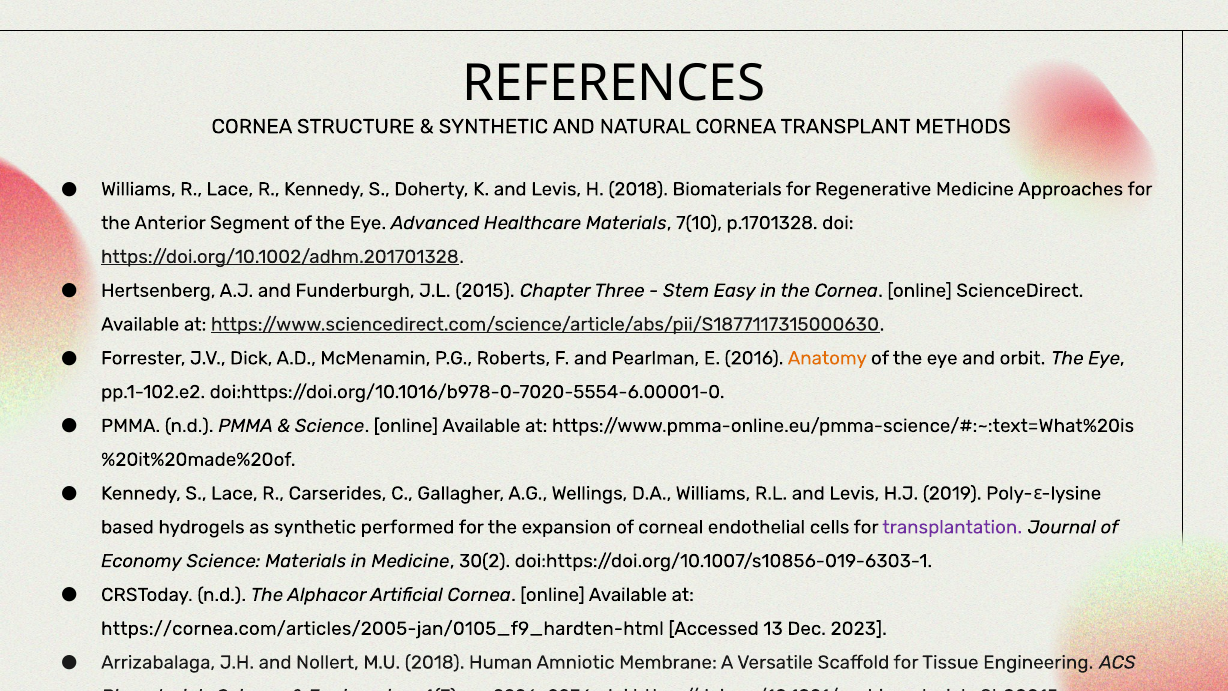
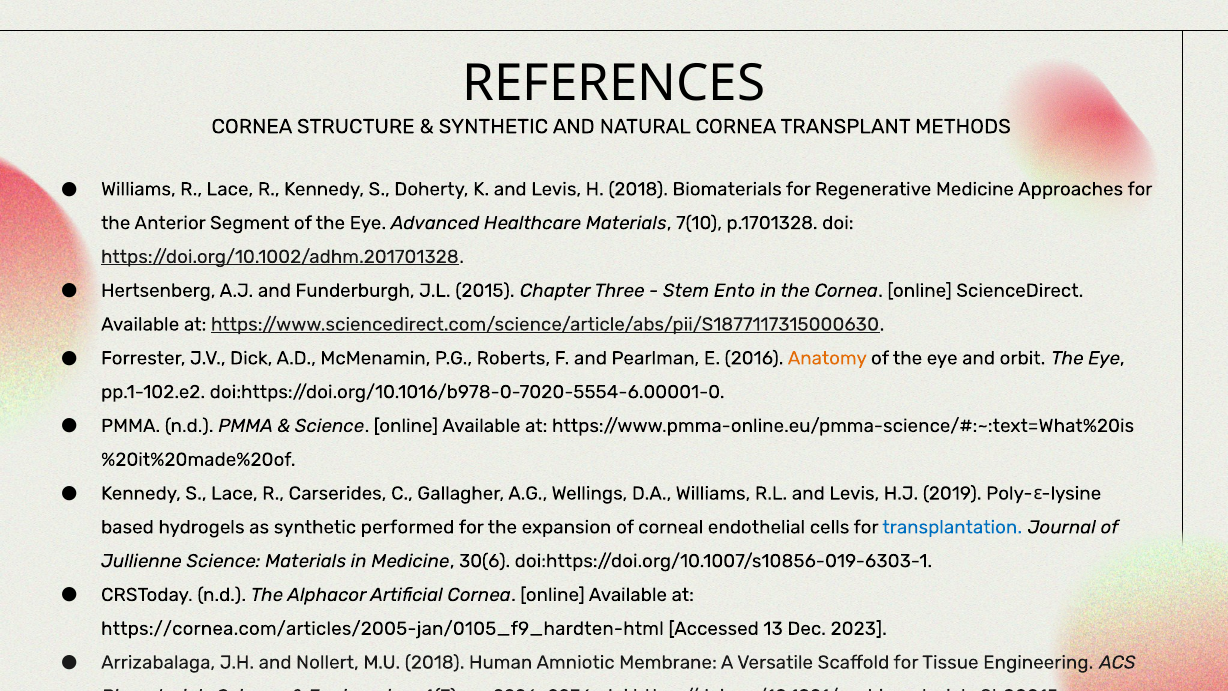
Easy: Easy -> Ento (735, 290)
transplantation colour: purple -> blue (952, 527)
Economy: Economy -> Jullienne (141, 561)
30(2: 30(2 -> 30(6 (485, 561)
